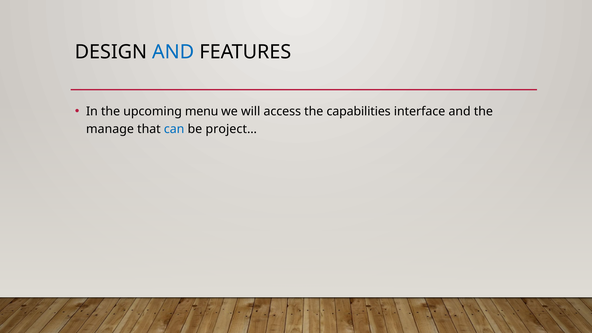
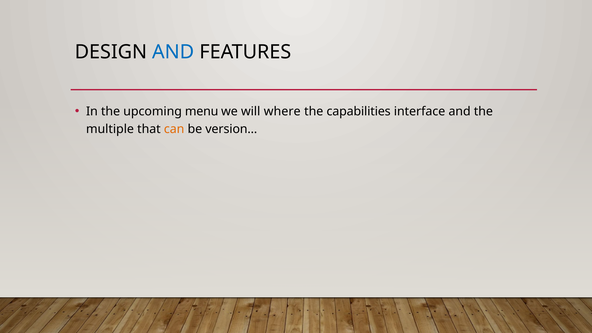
access: access -> where (282, 111)
manage: manage -> multiple (110, 129)
can colour: blue -> orange (174, 129)
project…: project… -> version… (231, 129)
